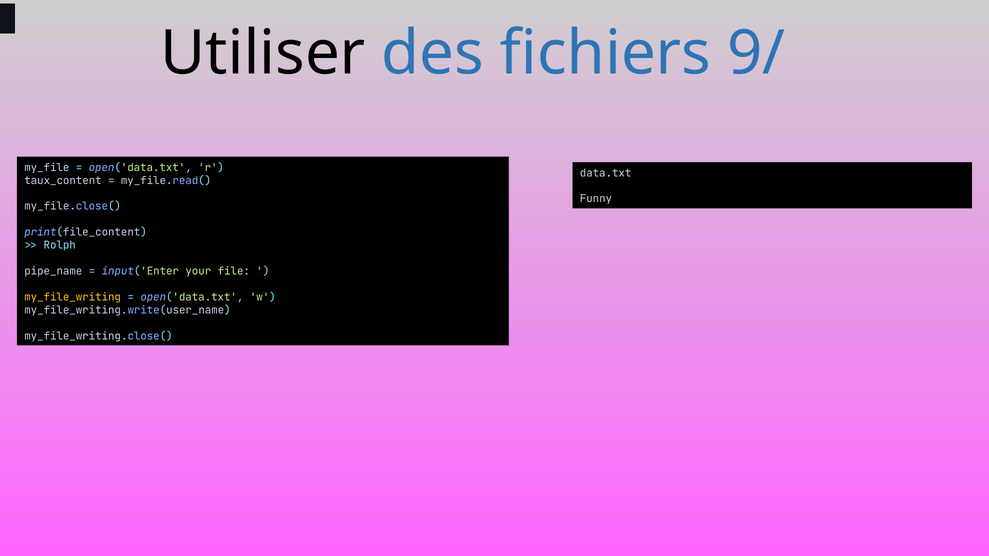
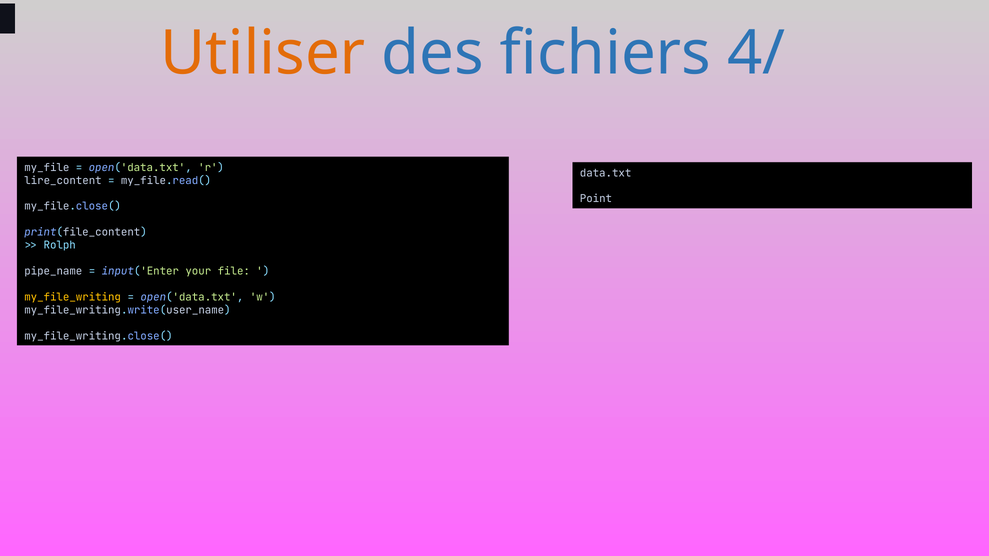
Utiliser colour: black -> orange (263, 53)
9/: 9/ -> 4/ (756, 53)
taux_content: taux_content -> lire_content (63, 181)
Funny: Funny -> Point (596, 199)
